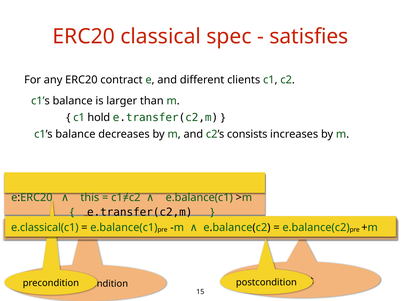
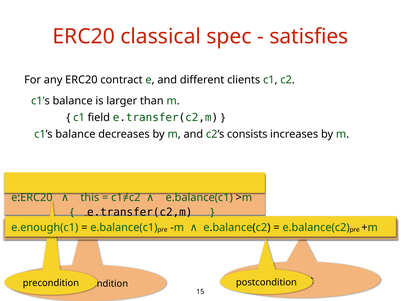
hold: hold -> field (99, 118)
e.classical(c1: e.classical(c1 -> e.enough(c1 (45, 227)
